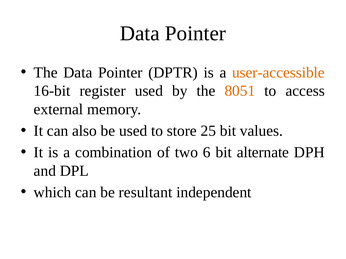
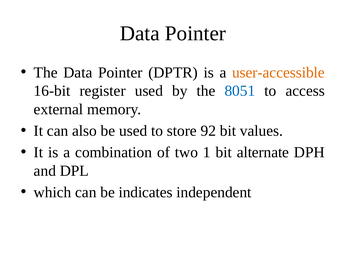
8051 colour: orange -> blue (240, 91)
25: 25 -> 92 (208, 131)
6: 6 -> 1 (207, 153)
resultant: resultant -> indicates (146, 193)
